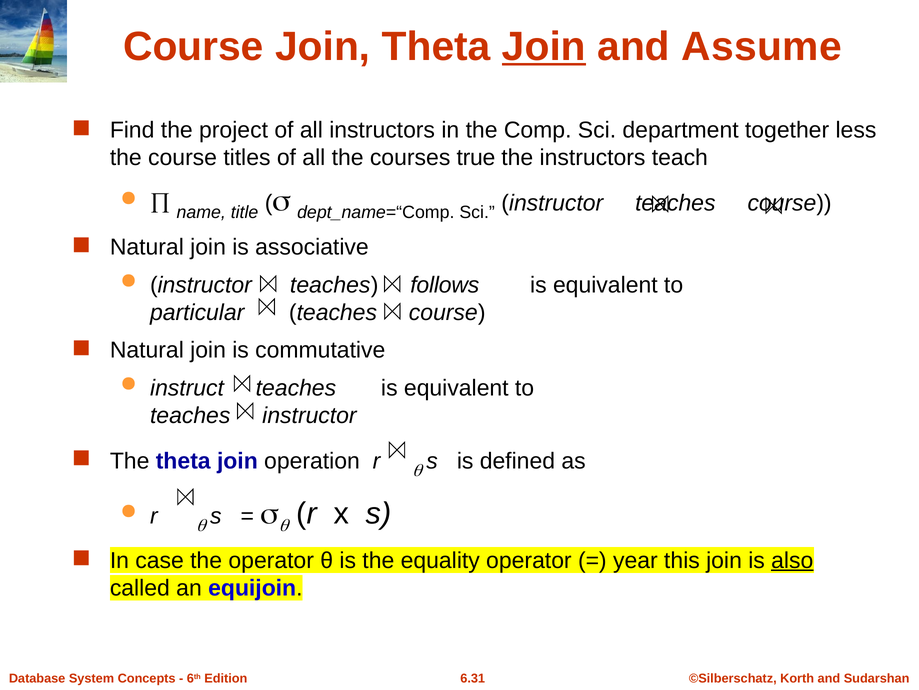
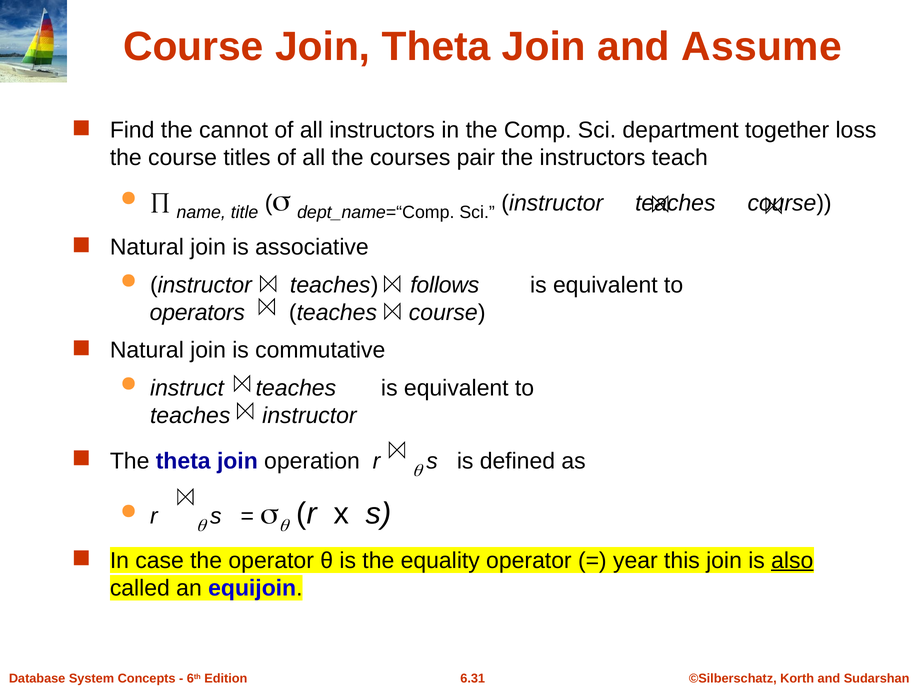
Join underline: present -> none (544, 47)
project: project -> cannot (234, 130)
less: less -> loss (856, 130)
true: true -> pair (476, 158)
particular: particular -> operators (197, 312)
